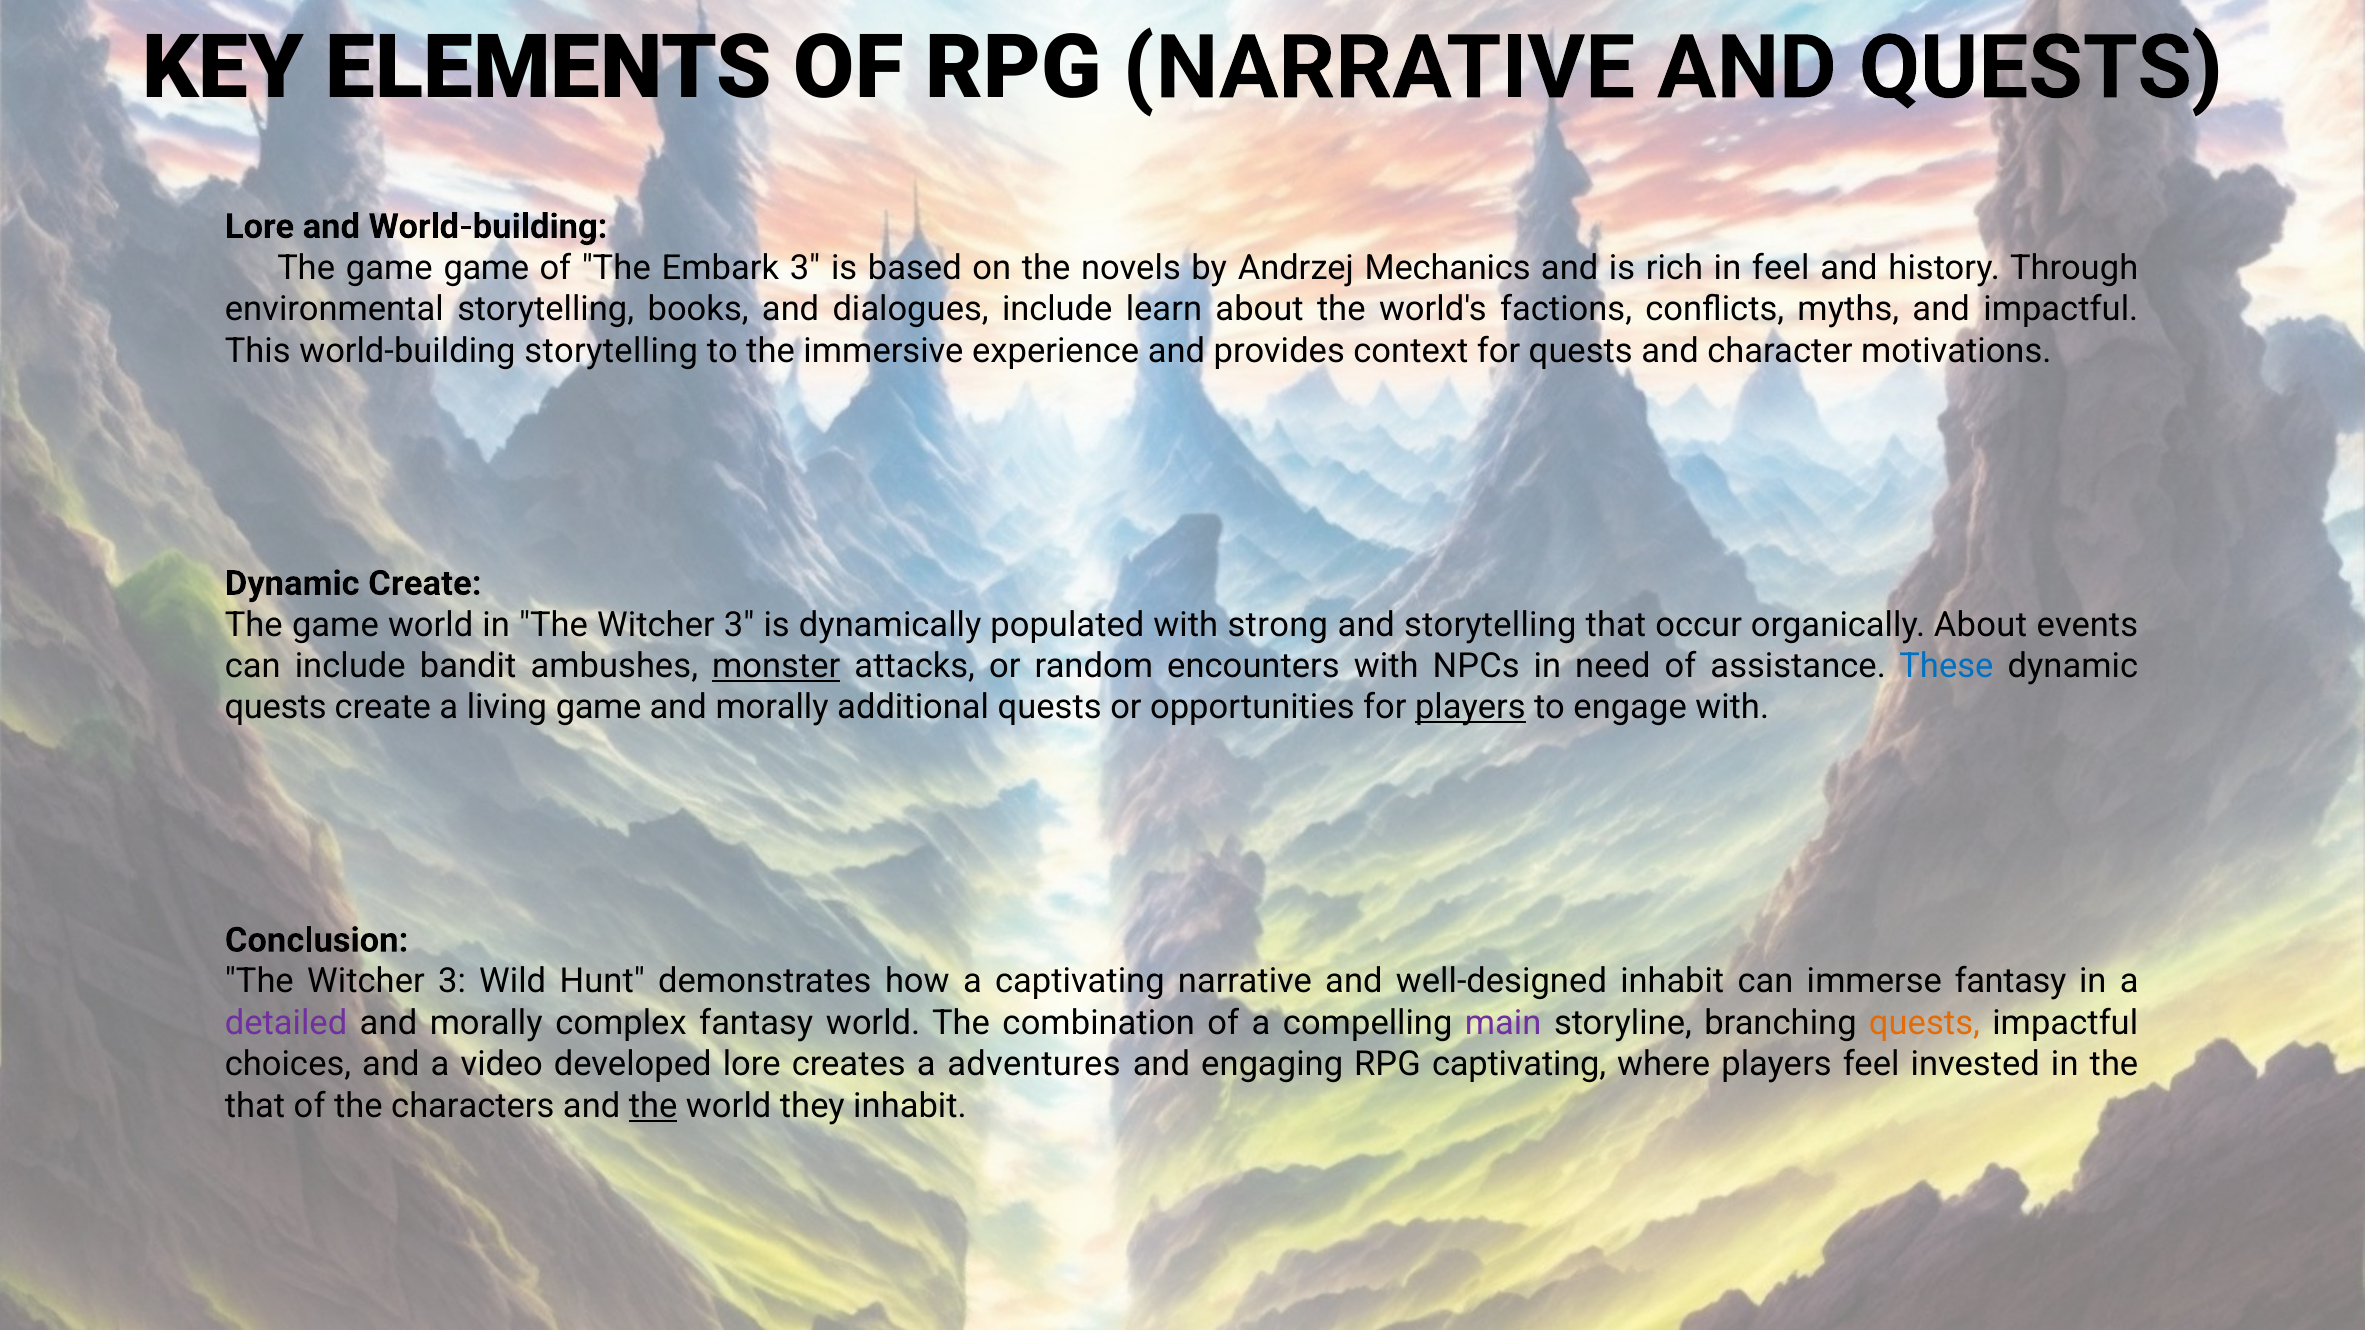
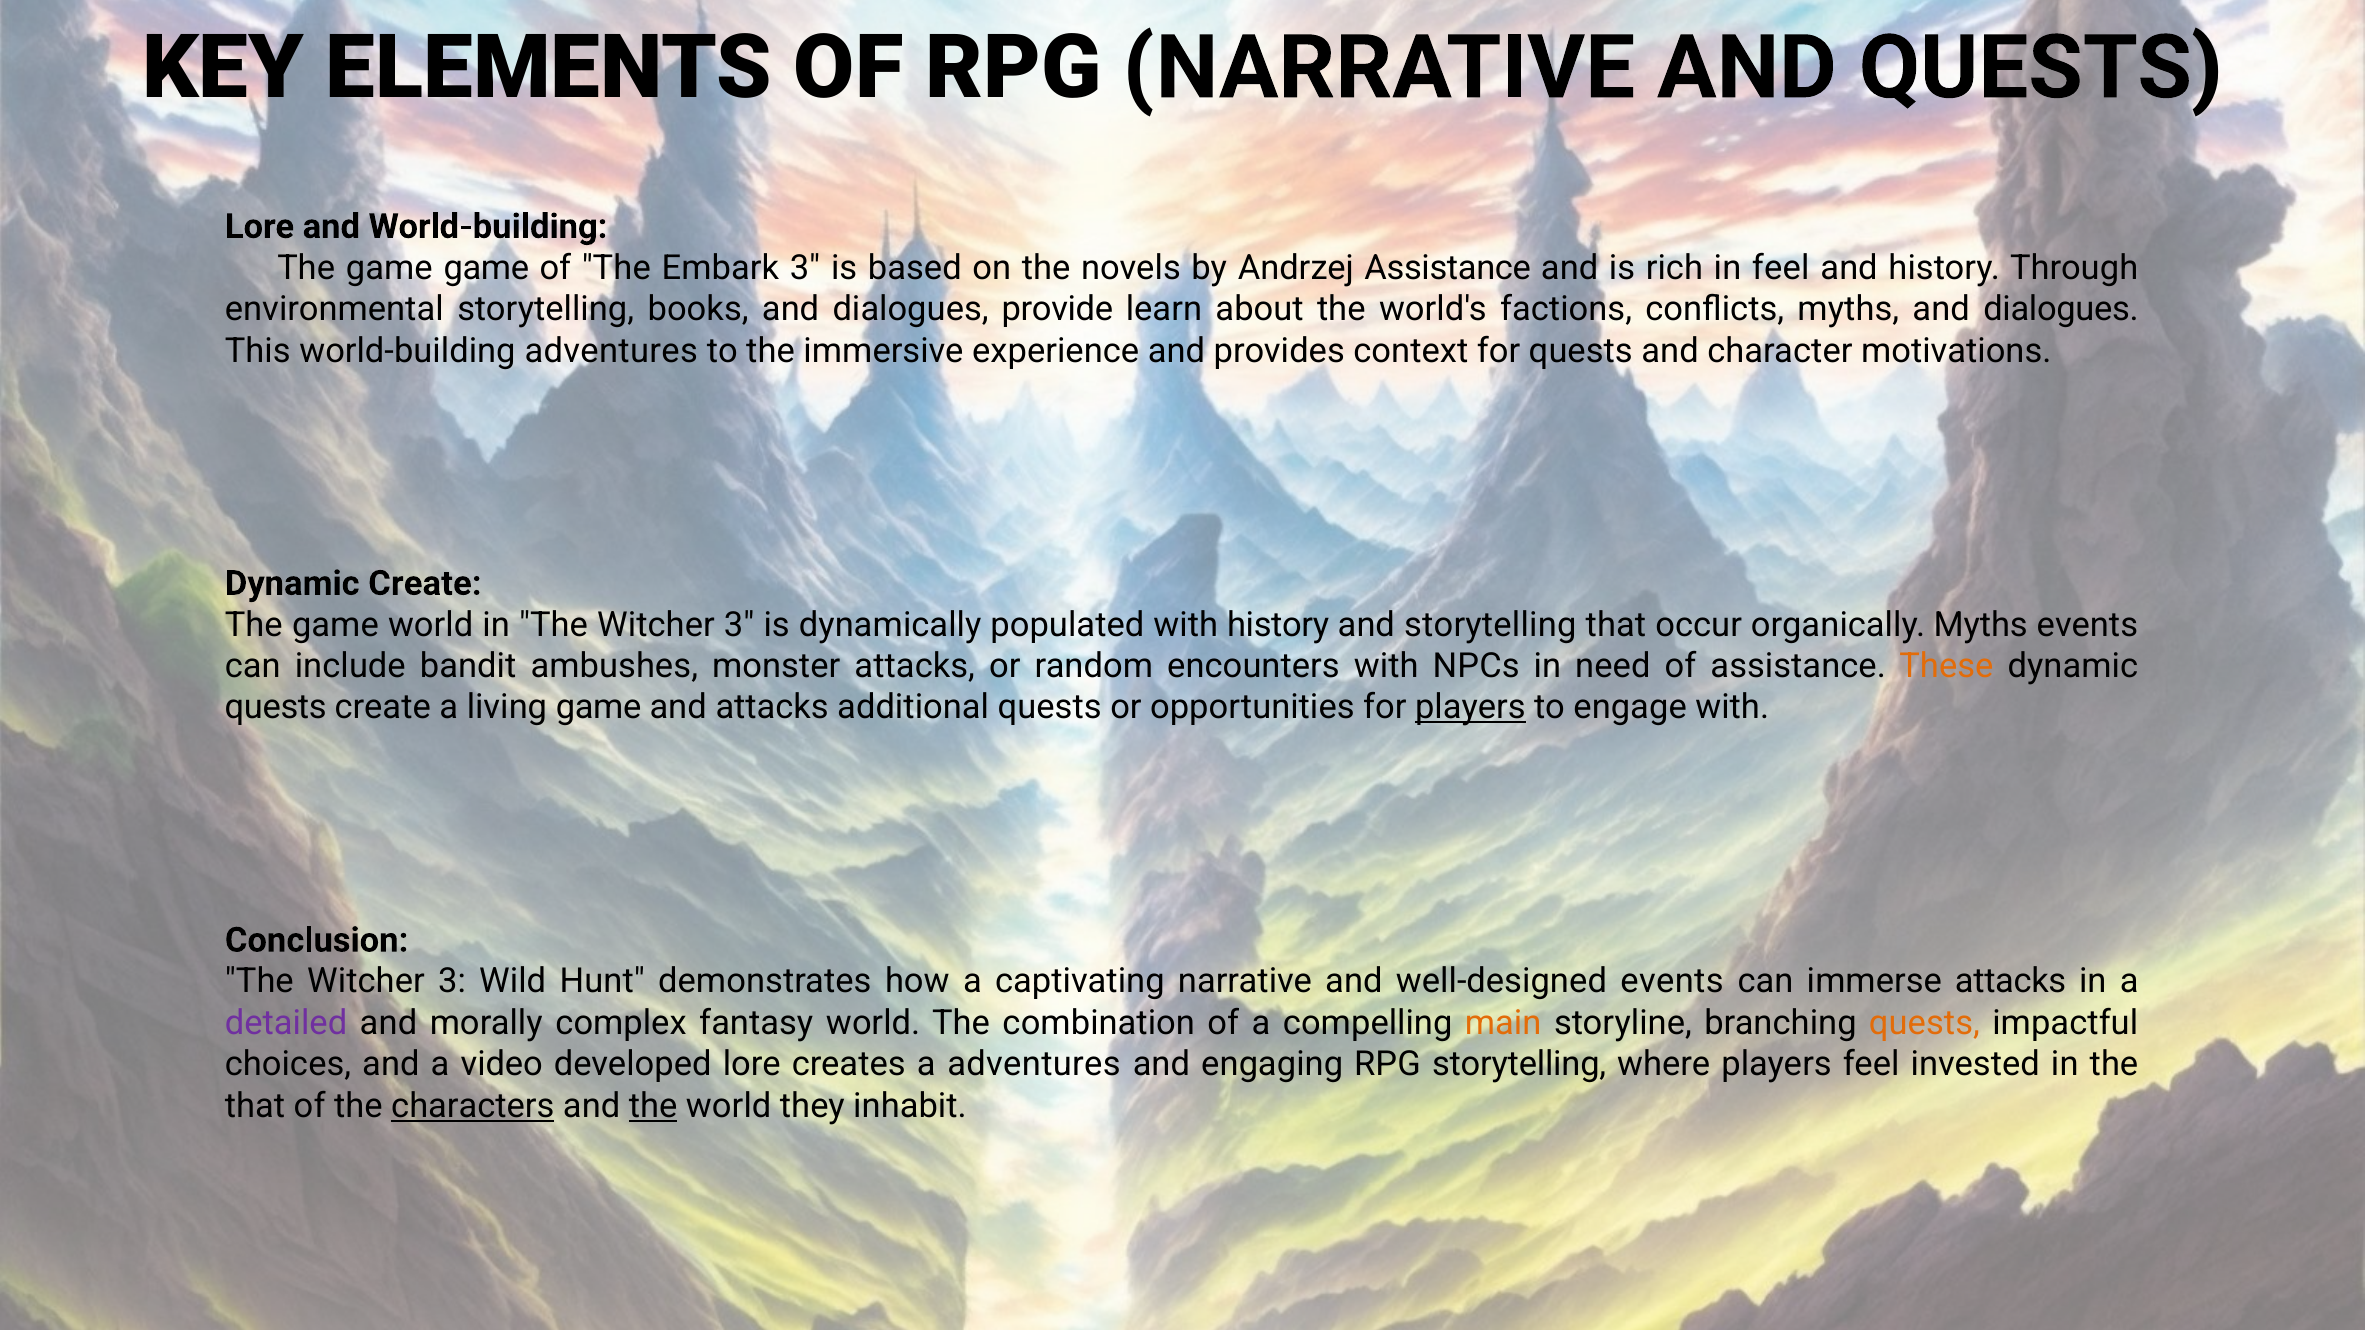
Andrzej Mechanics: Mechanics -> Assistance (1448, 268)
dialogues include: include -> provide (1057, 309)
myths and impactful: impactful -> dialogues (2061, 309)
world-building storytelling: storytelling -> adventures (611, 351)
with strong: strong -> history (1278, 625)
organically About: About -> Myths (1981, 625)
monster underline: present -> none (776, 666)
These colour: blue -> orange (1946, 666)
morally: morally -> attacks (772, 708)
well-designed inhabit: inhabit -> events (1672, 982)
immerse fantasy: fantasy -> attacks (2011, 982)
main colour: purple -> orange (1503, 1023)
RPG captivating: captivating -> storytelling (1519, 1065)
characters underline: none -> present (473, 1106)
